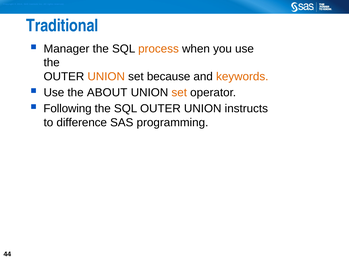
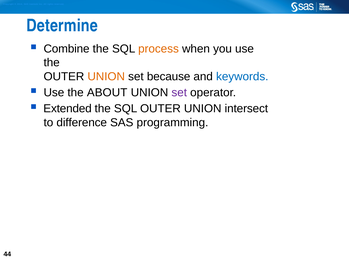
Traditional: Traditional -> Determine (62, 26)
Manager: Manager -> Combine (67, 49)
keywords colour: orange -> blue (242, 77)
set colour: orange -> purple (179, 93)
Following: Following -> Extended (68, 109)
instructs: instructs -> intersect (246, 109)
